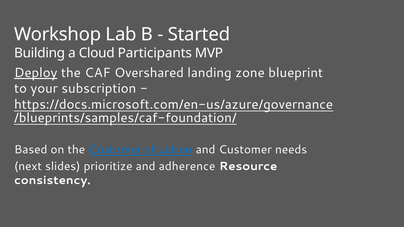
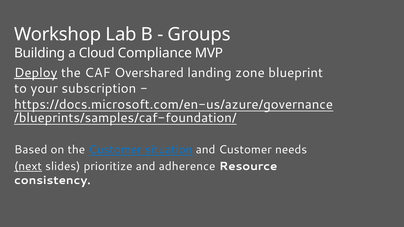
Started: Started -> Groups (199, 34)
Participants: Participants -> Compliance (155, 53)
next underline: none -> present (28, 166)
